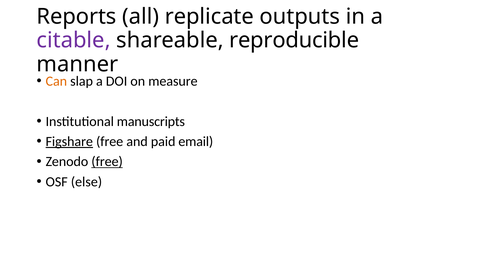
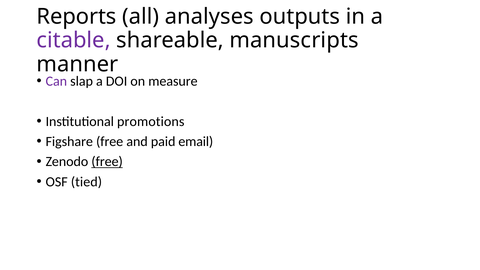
replicate: replicate -> analyses (209, 17)
reproducible: reproducible -> manuscripts (294, 40)
Can colour: orange -> purple (56, 81)
manuscripts: manuscripts -> promotions (151, 121)
Figshare underline: present -> none (69, 142)
else: else -> tied (86, 182)
